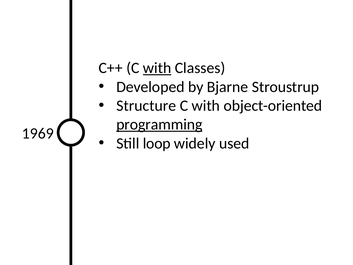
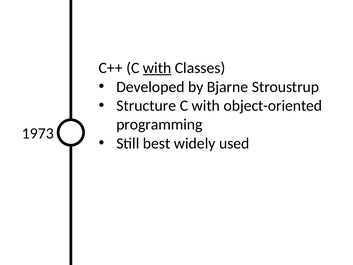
programming underline: present -> none (159, 124)
1969: 1969 -> 1973 (38, 133)
loop: loop -> best (157, 143)
